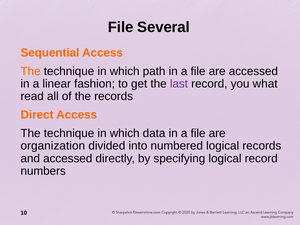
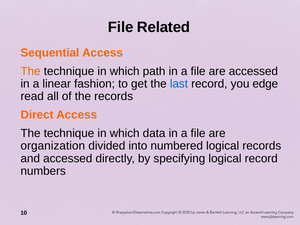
Several: Several -> Related (164, 27)
last colour: purple -> blue (179, 84)
what: what -> edge (265, 84)
